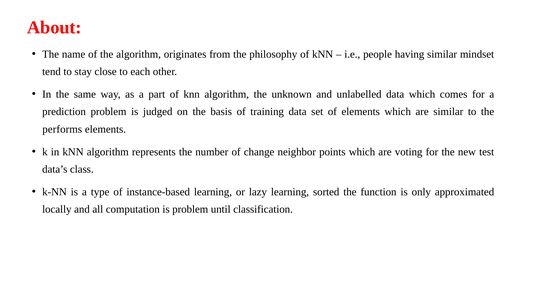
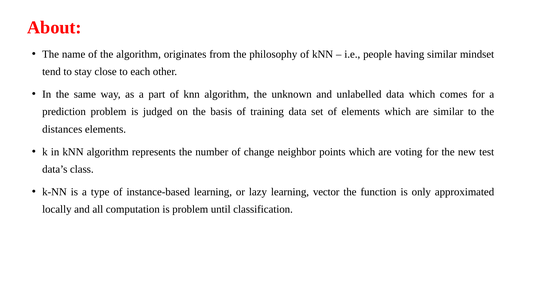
performs: performs -> distances (62, 129)
sorted: sorted -> vector (326, 192)
